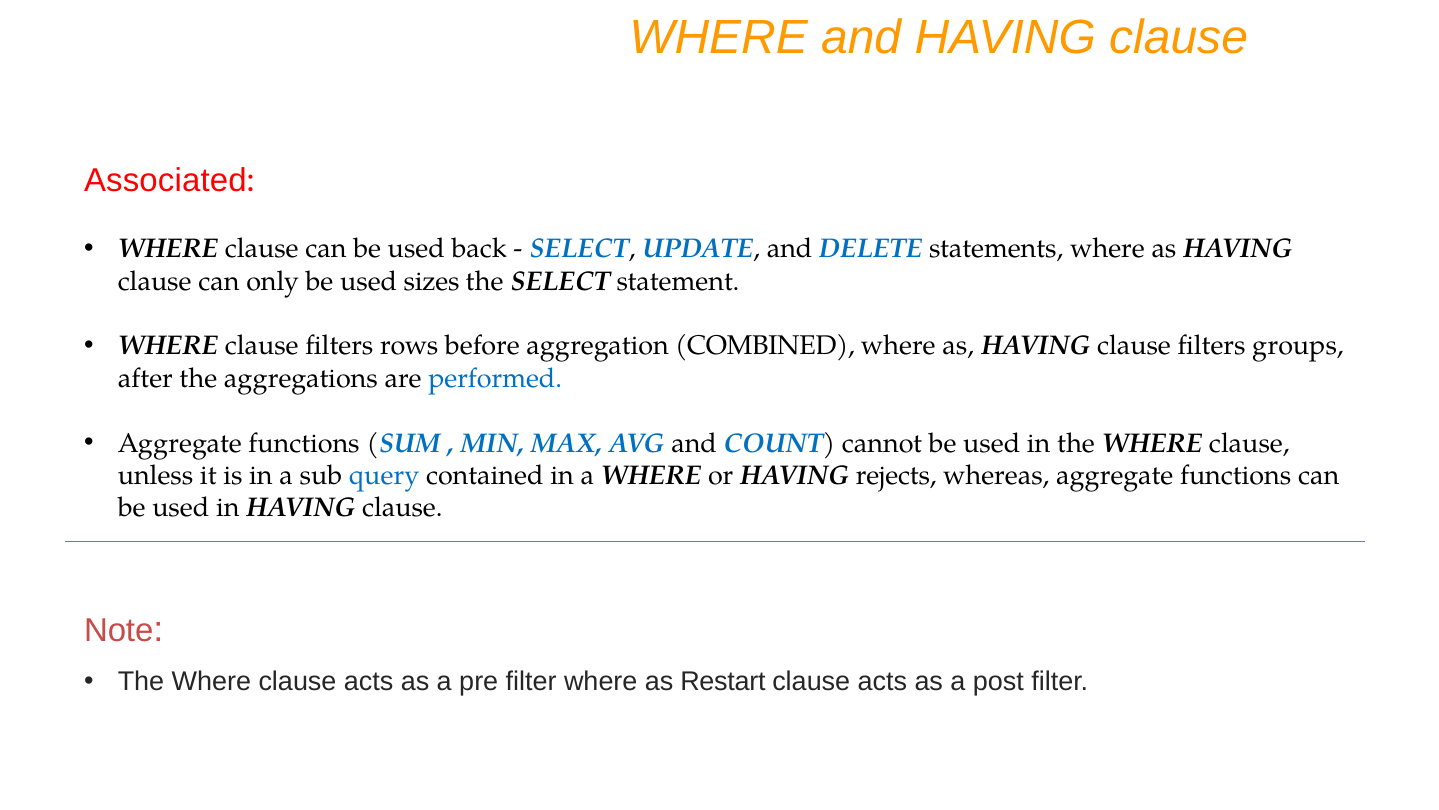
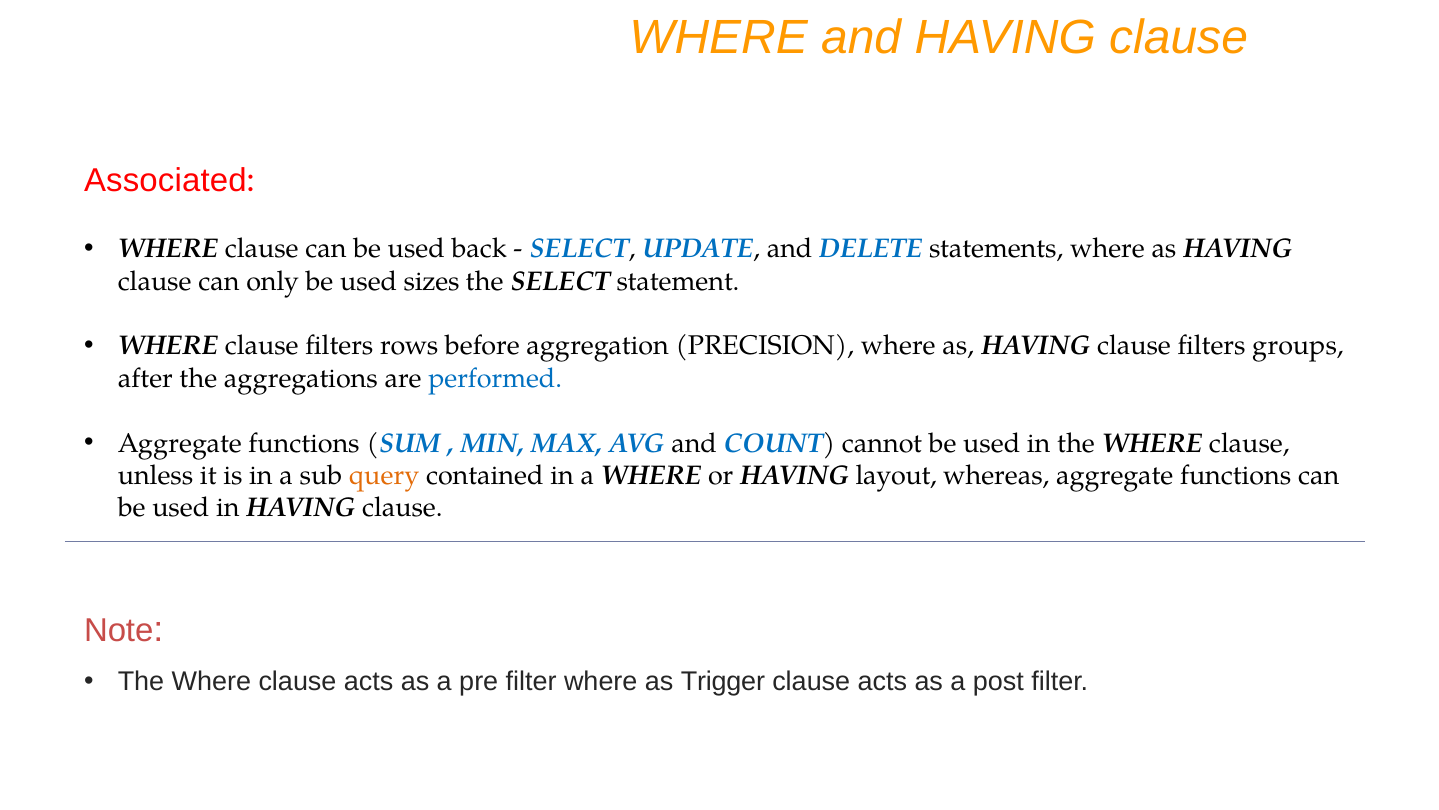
COMBINED: COMBINED -> PRECISION (765, 346)
query colour: blue -> orange (384, 475)
rejects: rejects -> layout (896, 475)
Restart: Restart -> Trigger (723, 681)
